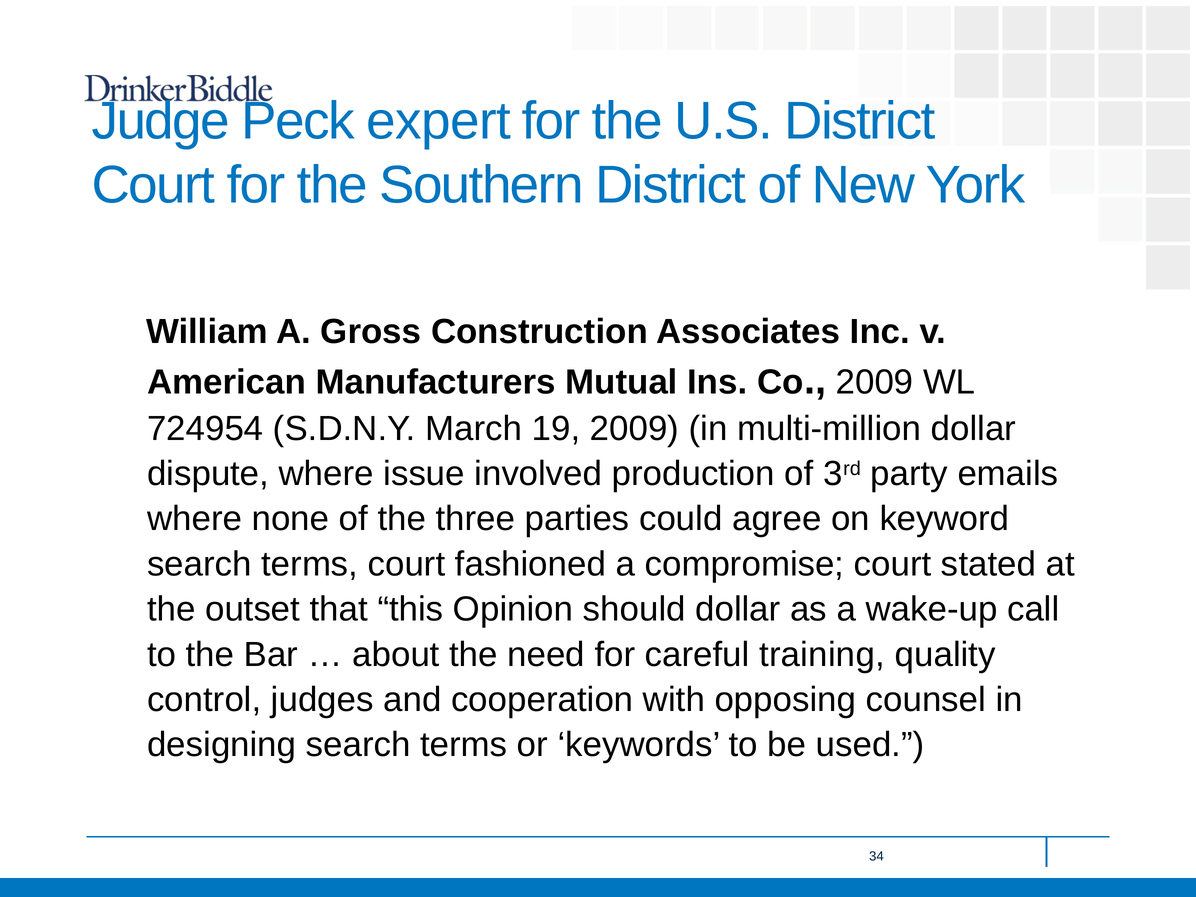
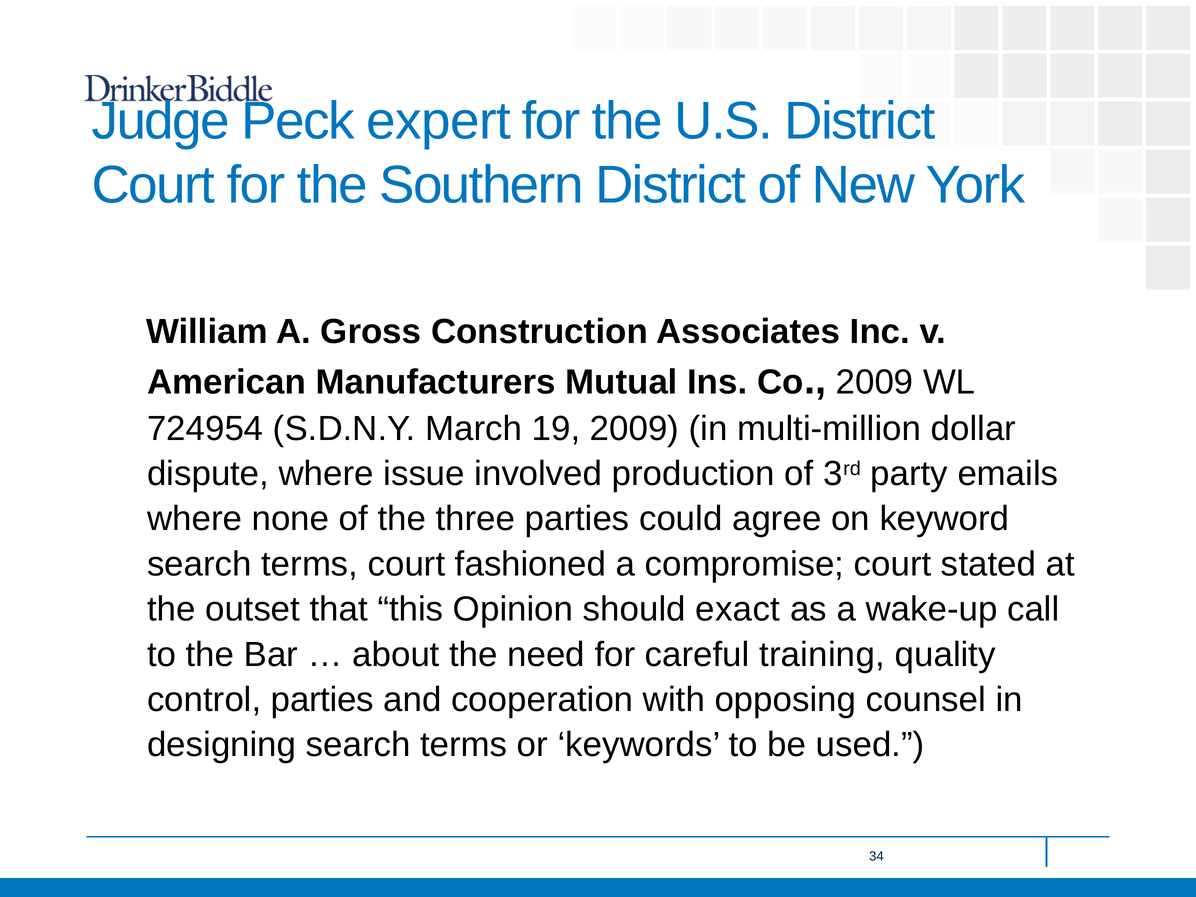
should dollar: dollar -> exact (738, 609)
control judges: judges -> parties (322, 700)
